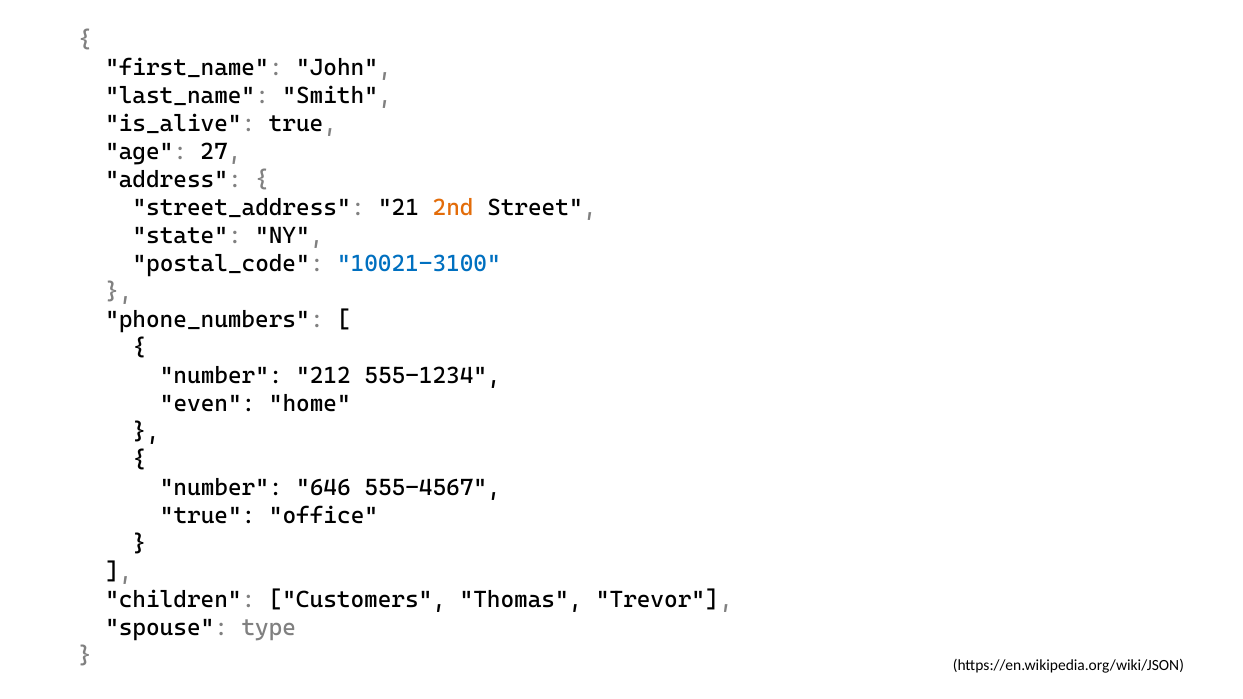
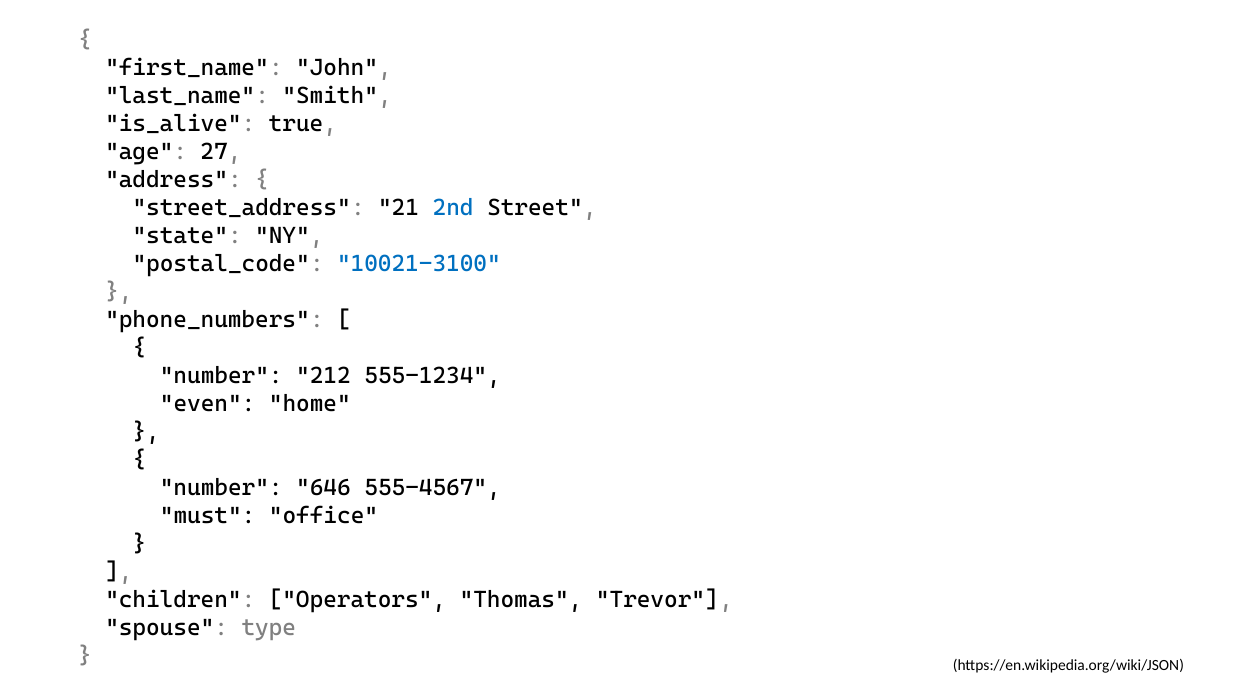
2nd colour: orange -> blue (453, 208)
true: true -> must (208, 516)
Customers: Customers -> Operators (357, 600)
